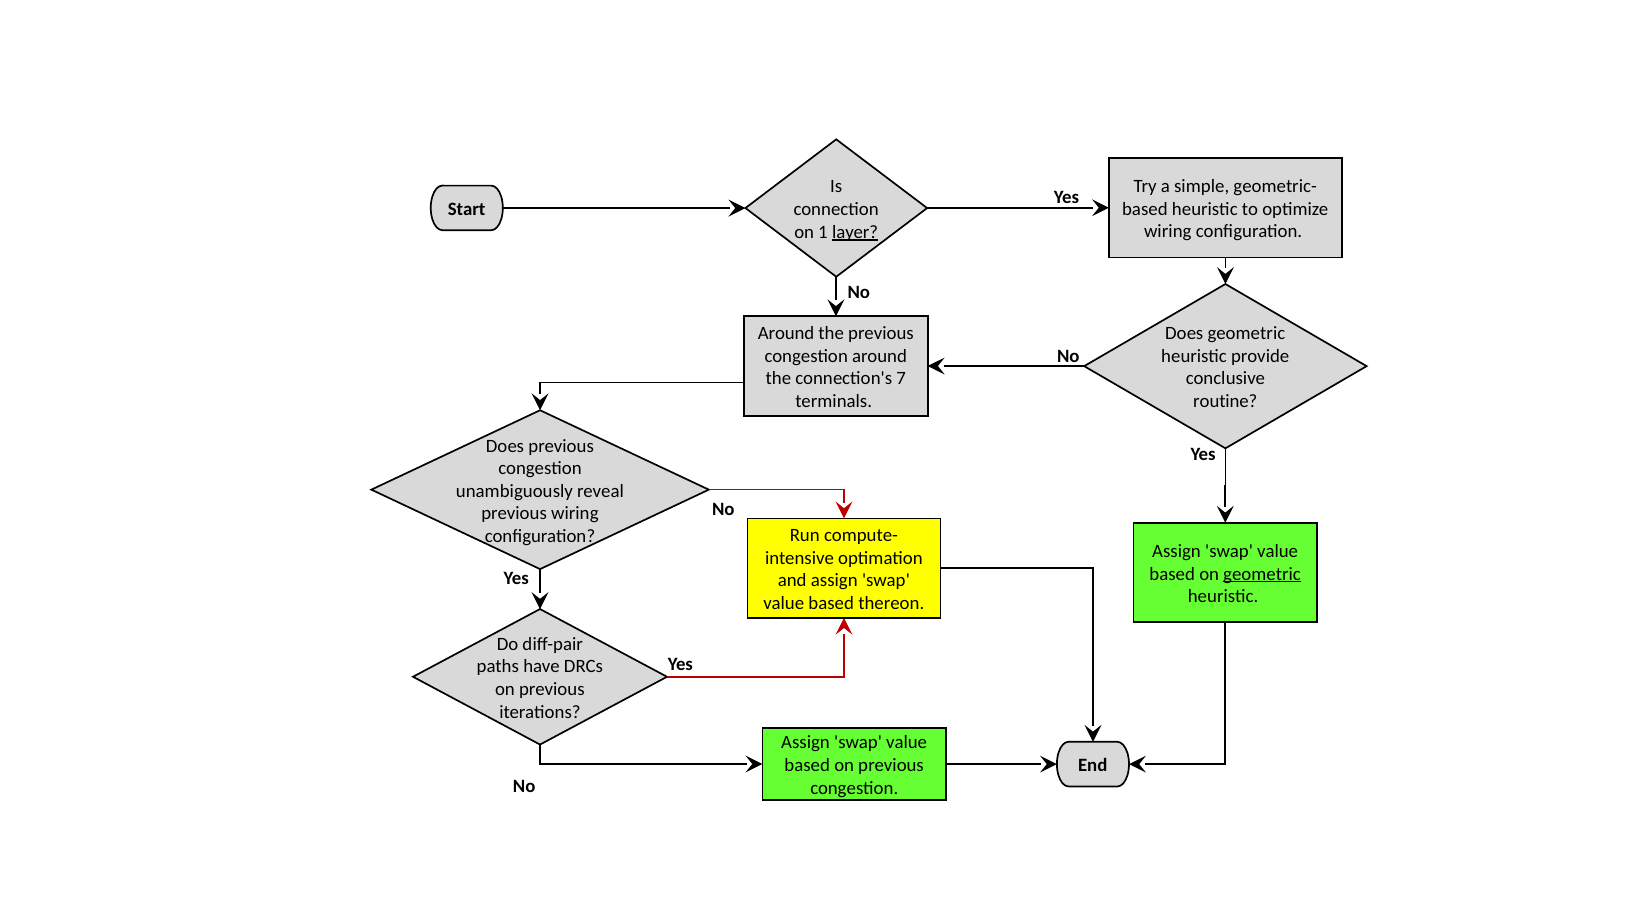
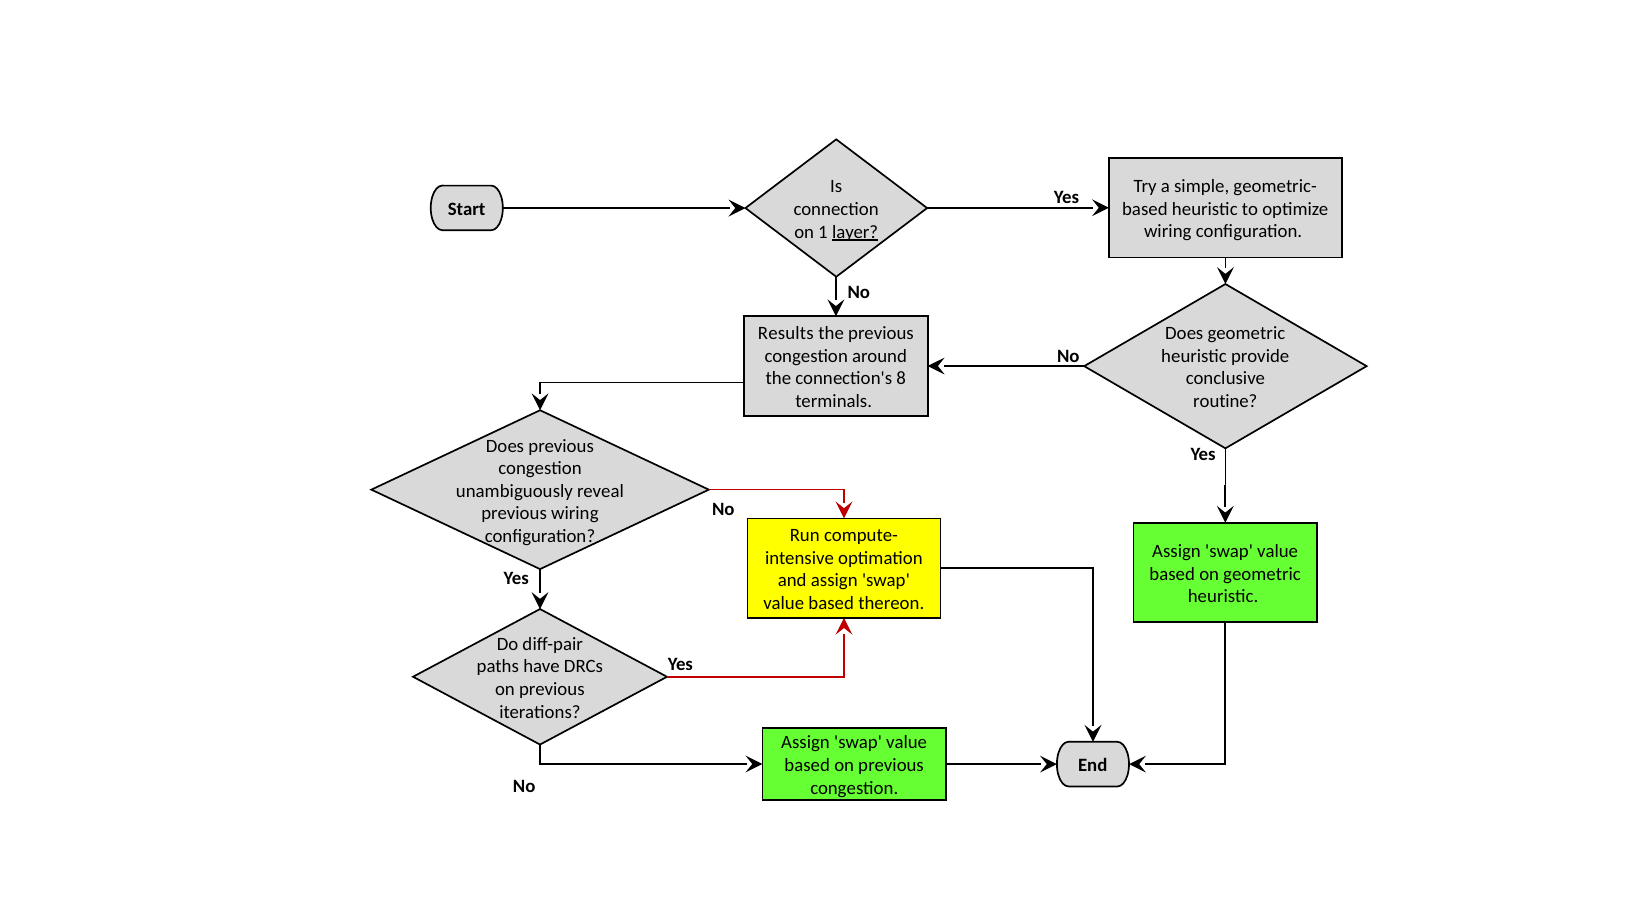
Around: Around -> Results (786, 334)
7: 7 -> 8 (901, 379)
geometric underline: present -> none (1262, 574)
